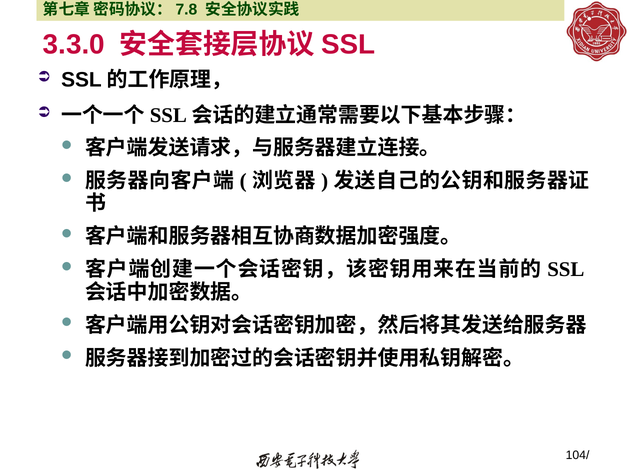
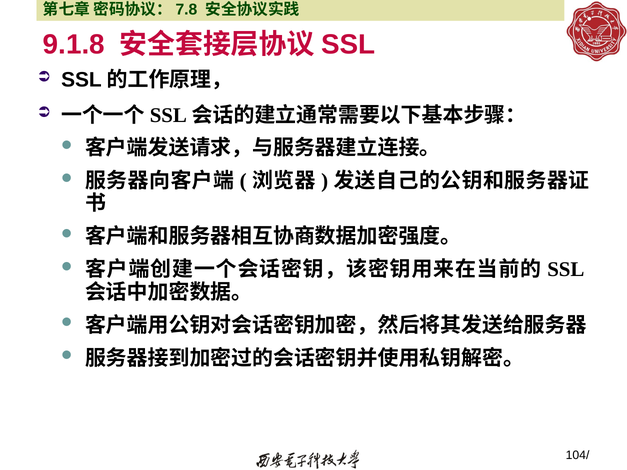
3.3.0: 3.3.0 -> 9.1.8 (74, 45)
